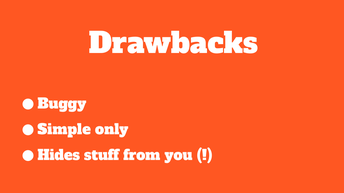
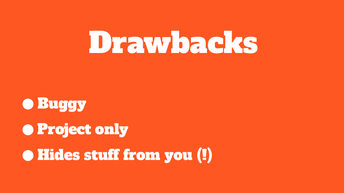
Simple: Simple -> Project (64, 130)
